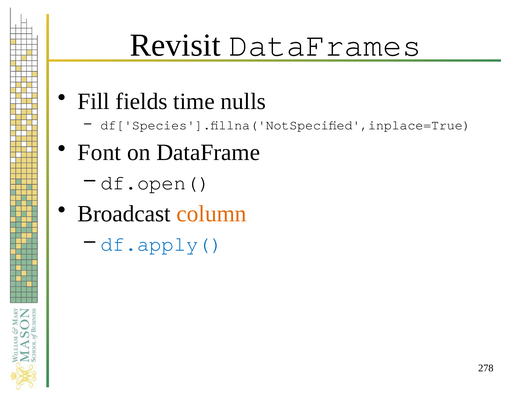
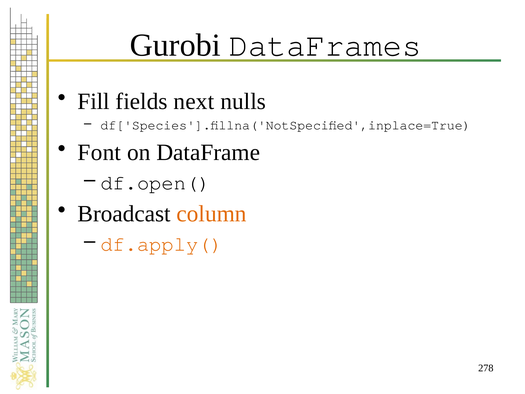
Revisit: Revisit -> Gurobi (175, 45)
time: time -> next (194, 101)
df.apply( colour: blue -> orange (162, 244)
